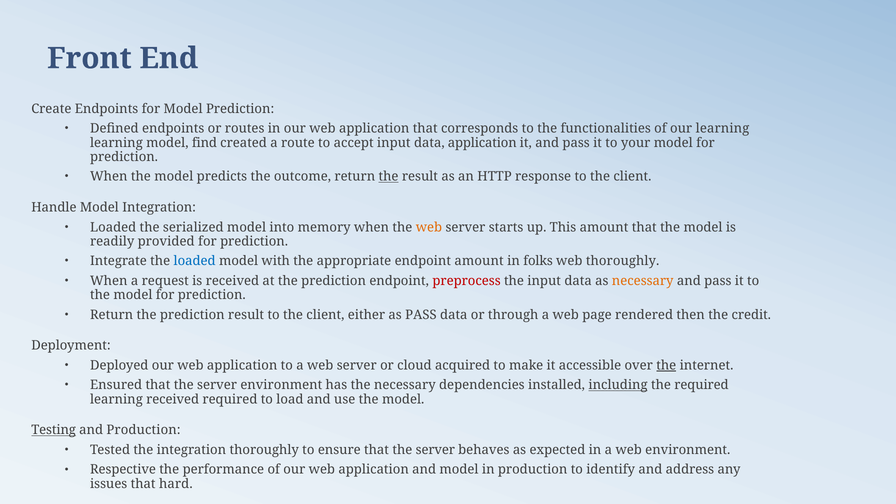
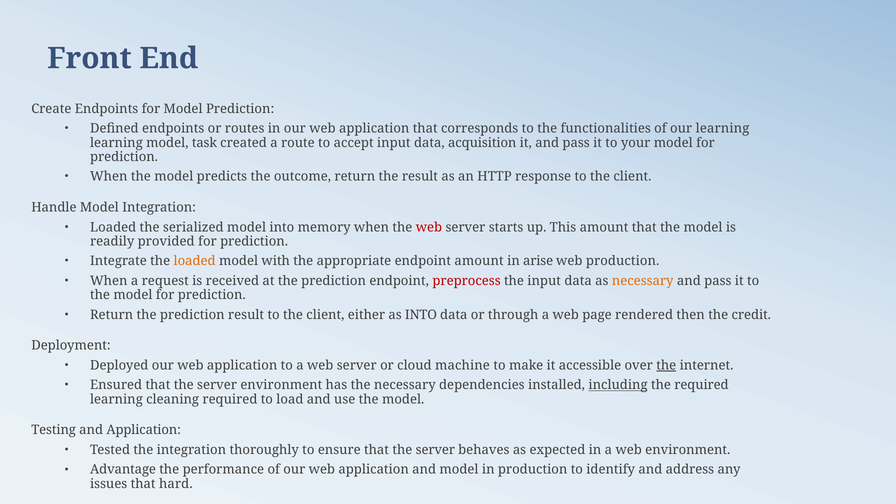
find: find -> task (204, 143)
data application: application -> acquisition (482, 143)
the underline: present -> none (389, 177)
web colour: orange -> red (429, 227)
loaded colour: blue -> orange (195, 261)
folks: folks -> arise (538, 261)
web thoroughly: thoroughly -> production (623, 261)
as PASS: PASS -> INTO (421, 315)
acquired: acquired -> machine (462, 365)
learning received: received -> cleaning (173, 399)
Testing underline: present -> none (54, 430)
and Production: Production -> Application (144, 430)
Respective: Respective -> Advantage (123, 470)
